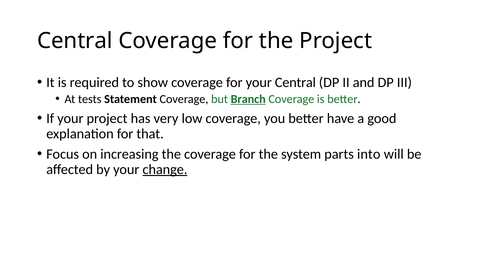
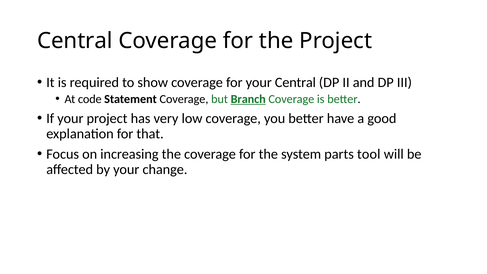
tests: tests -> code (90, 99)
into: into -> tool (369, 154)
change underline: present -> none (165, 169)
